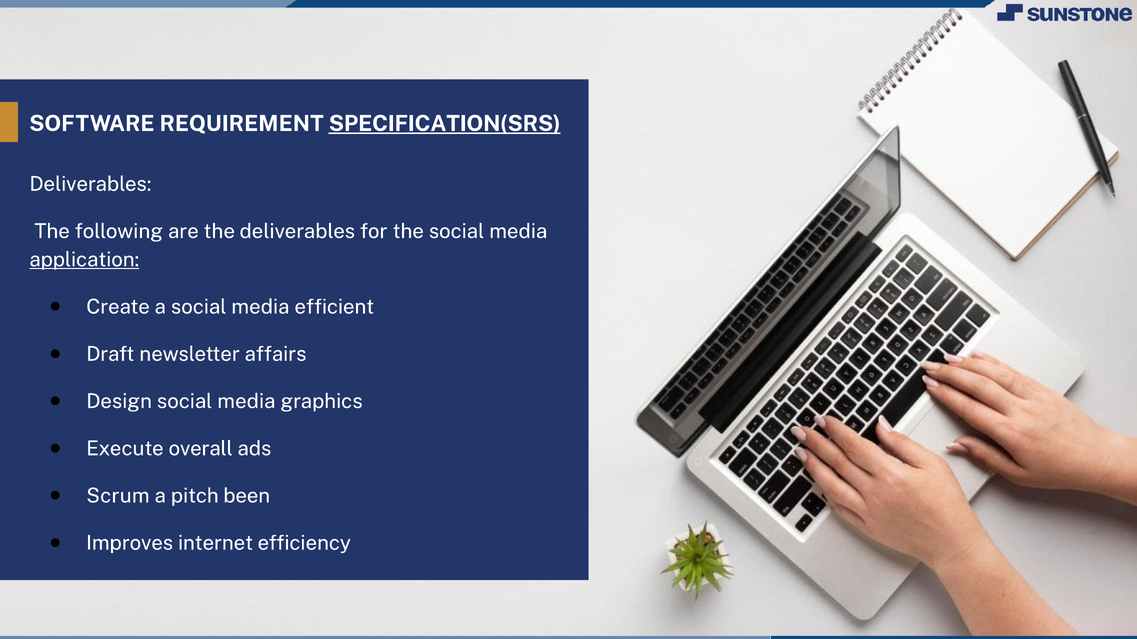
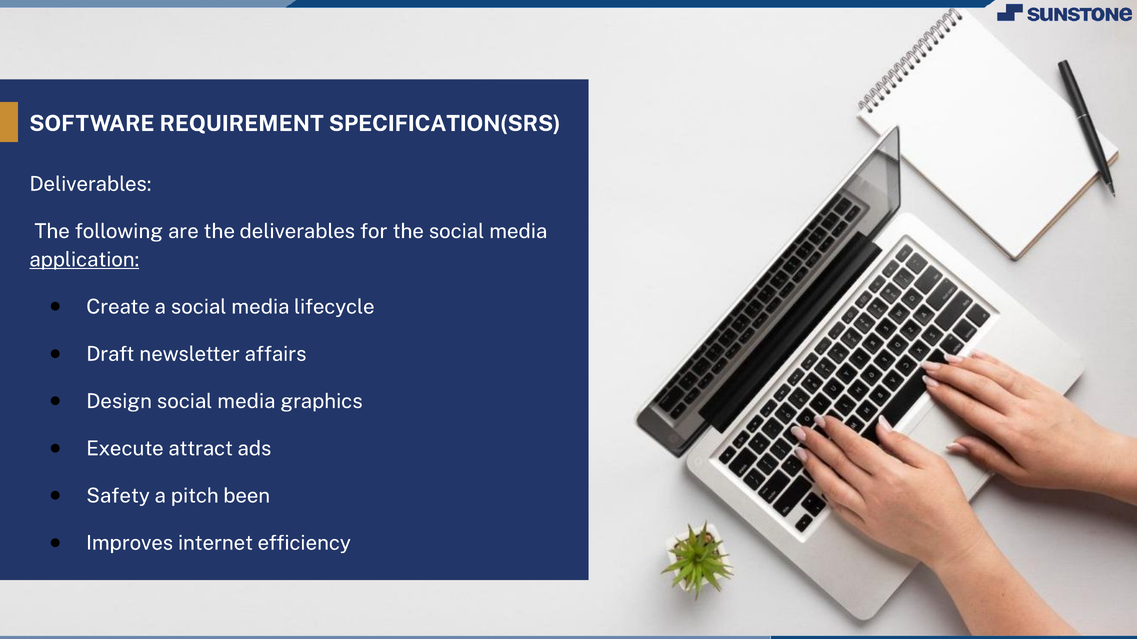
SPECIFICATION(SRS underline: present -> none (445, 124)
efficient: efficient -> lifecycle (334, 307)
overall: overall -> attract (201, 449)
Scrum: Scrum -> Safety (118, 496)
